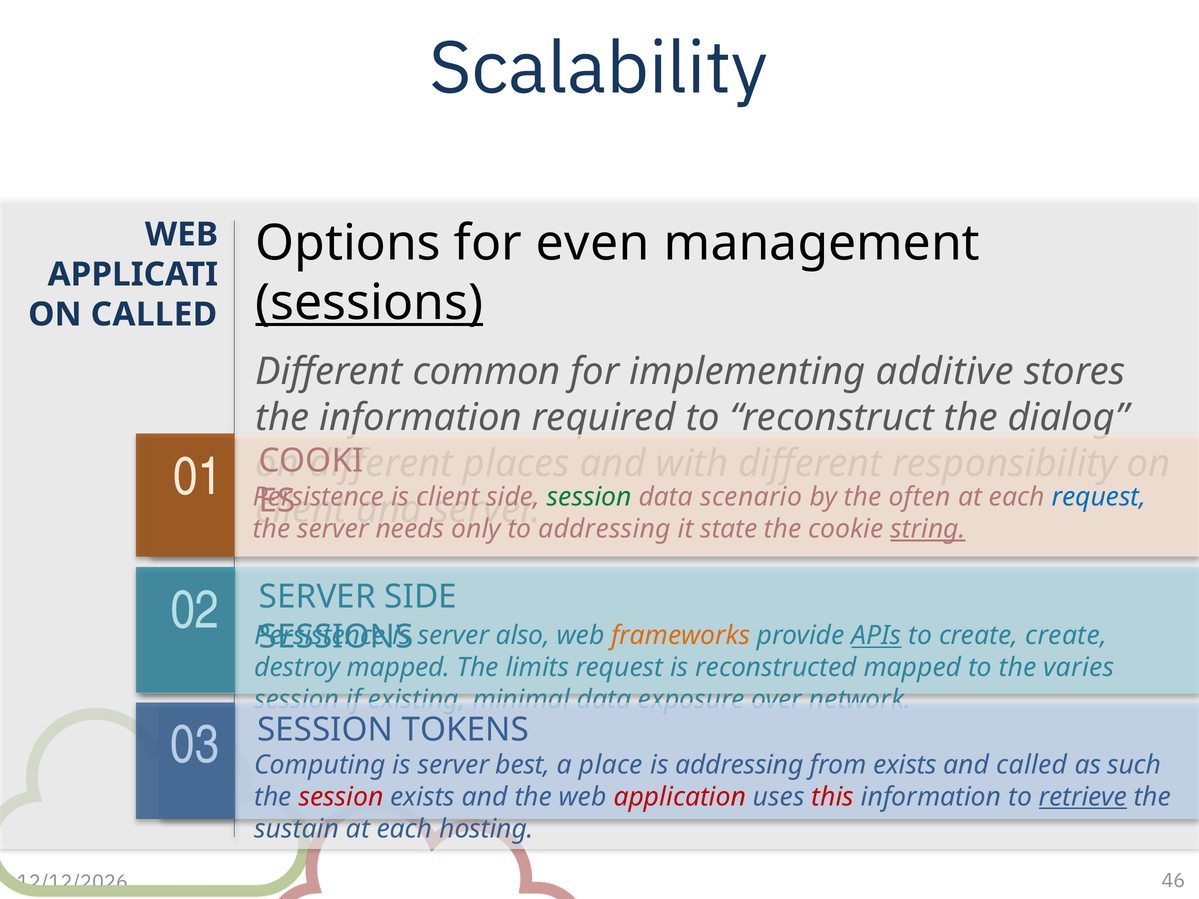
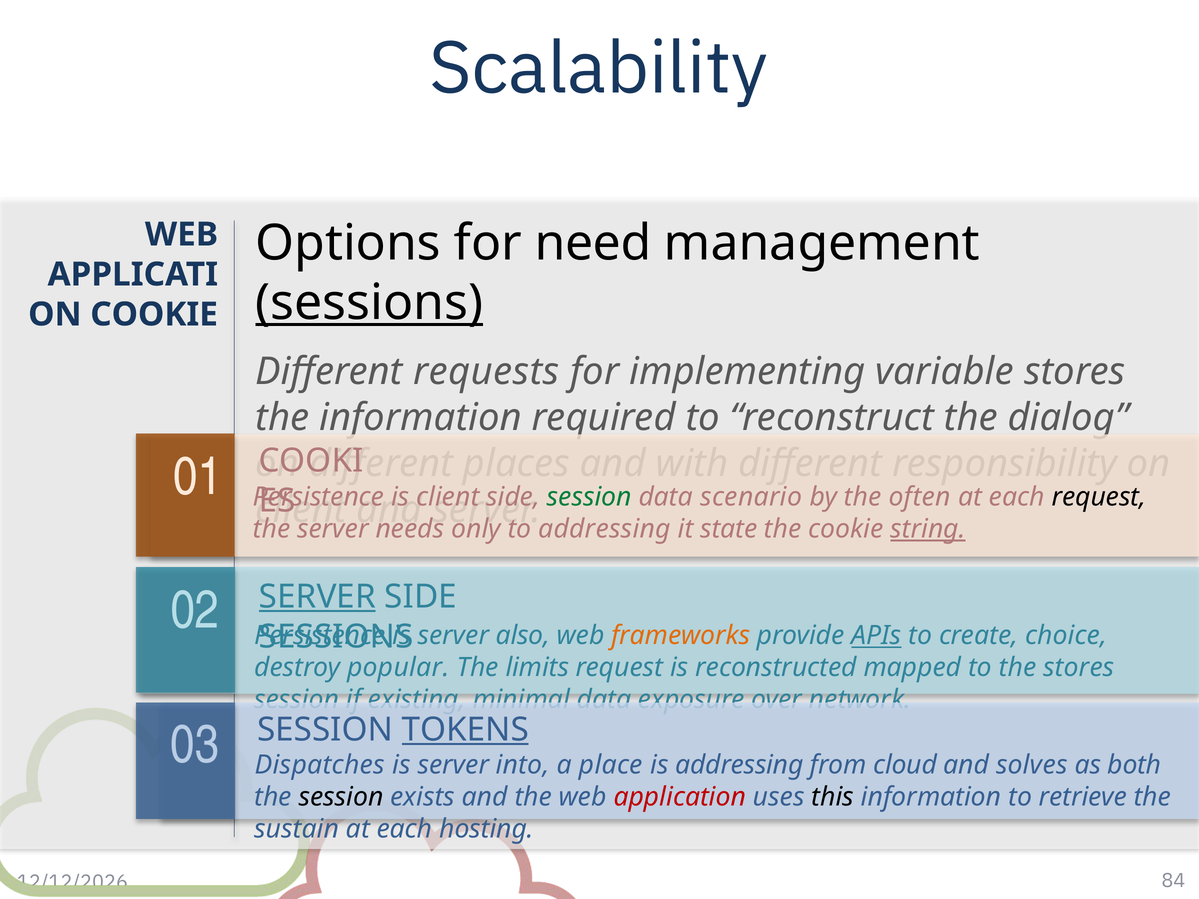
even: even -> need (593, 243)
ON CALLED: CALLED -> COOKIE (154, 315)
common: common -> requests (486, 372)
additive: additive -> variable (945, 372)
request colour: blue -> black (1099, 497)
SERVER underline: none -> present (317, 597)
create create: create -> choice (1066, 636)
destroy mapped: mapped -> popular (398, 668)
the varies: varies -> stores (1079, 668)
TOKENS underline: none -> present (465, 730)
Computing: Computing -> Dispatches (320, 765)
best: best -> into (523, 765)
from exists: exists -> cloud (905, 765)
and called: called -> solves (1032, 765)
such: such -> both (1134, 765)
session colour: red -> black (341, 797)
this colour: red -> black (833, 797)
retrieve underline: present -> none (1083, 797)
46: 46 -> 84 (1173, 881)
